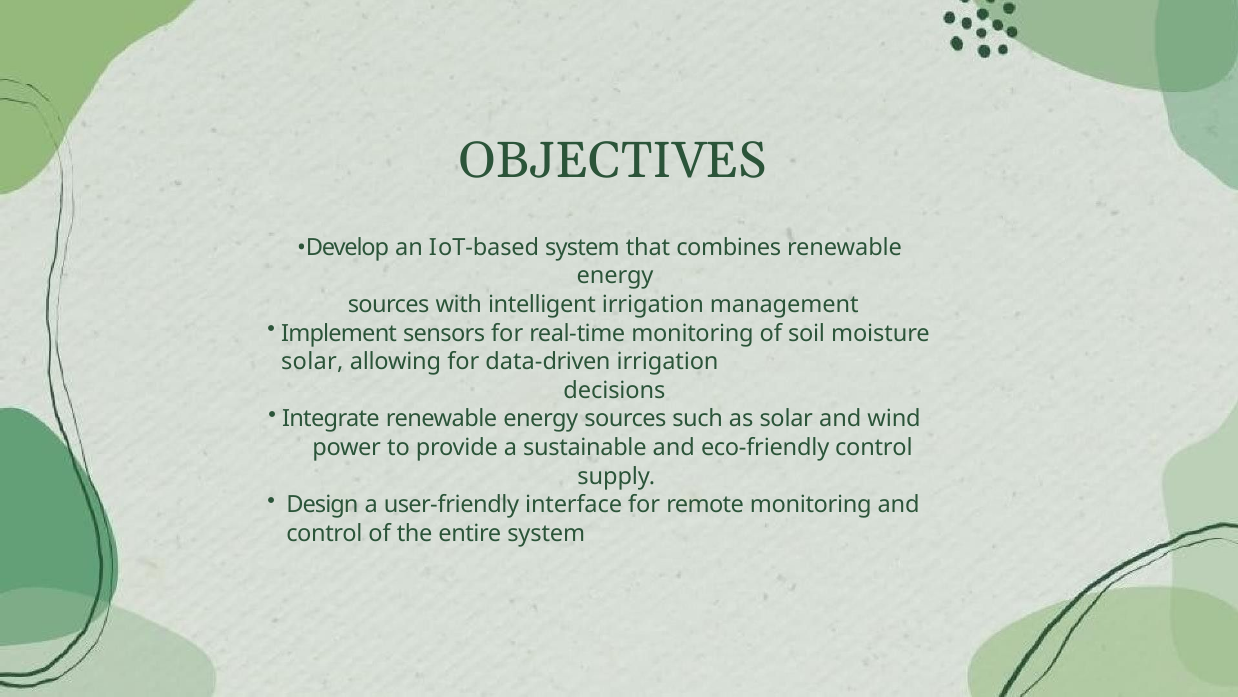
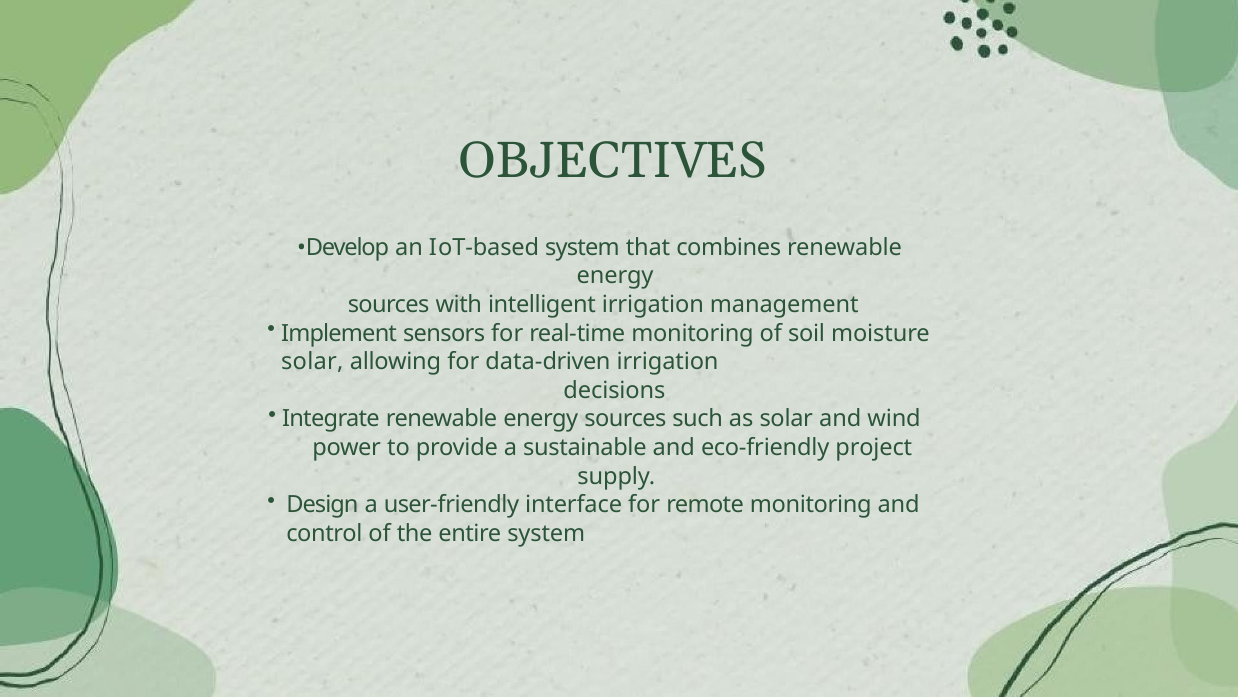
eco-friendly control: control -> project (874, 447)
